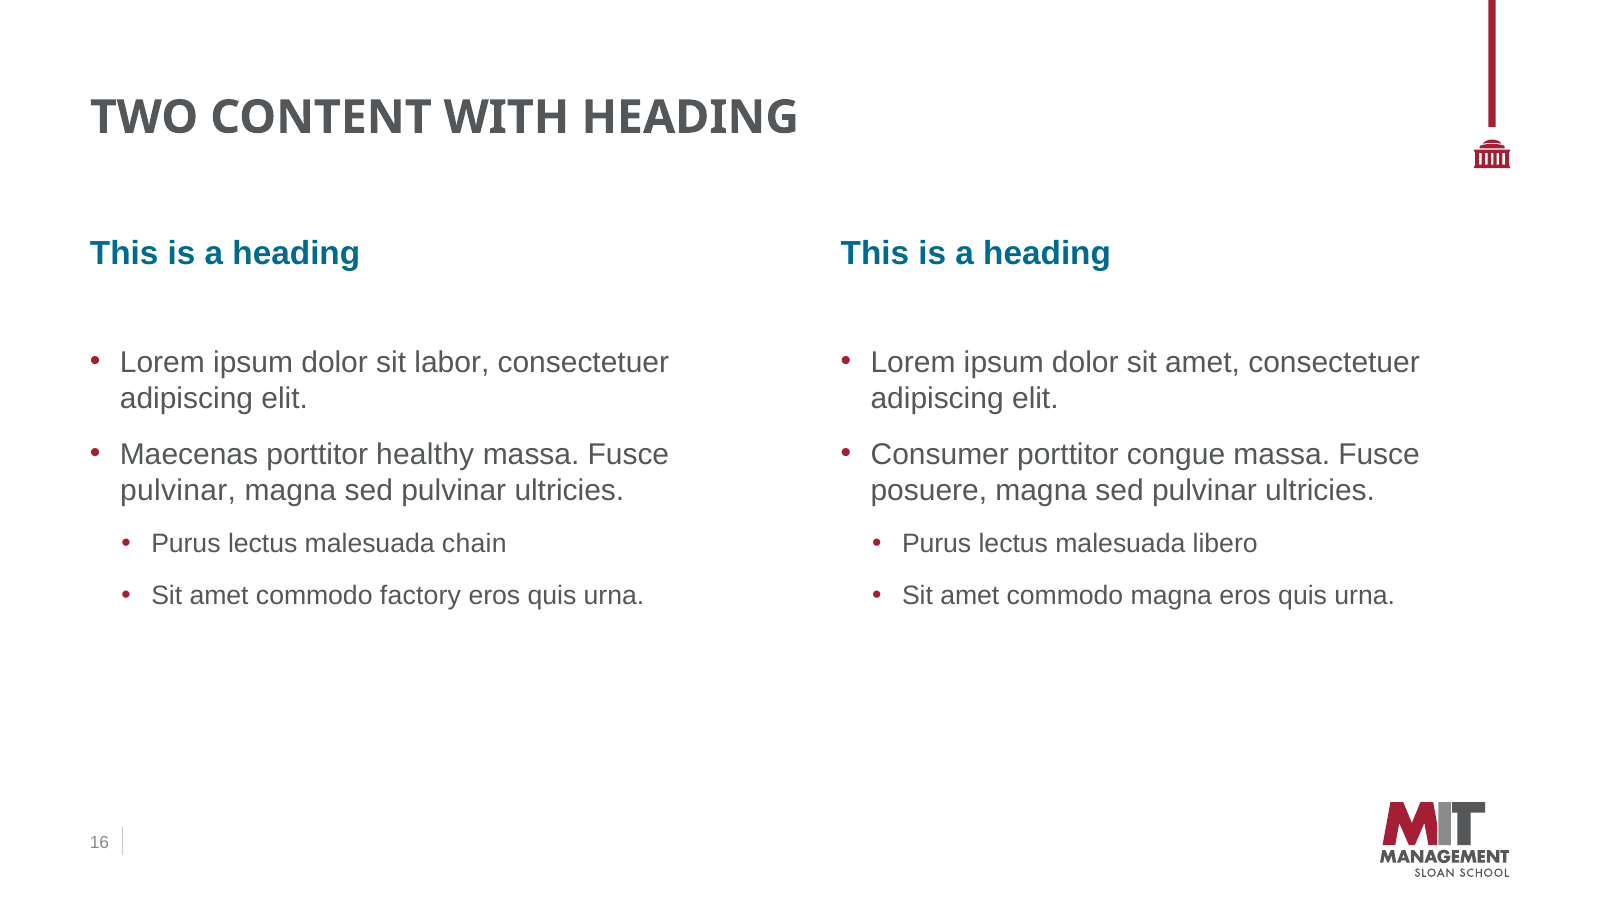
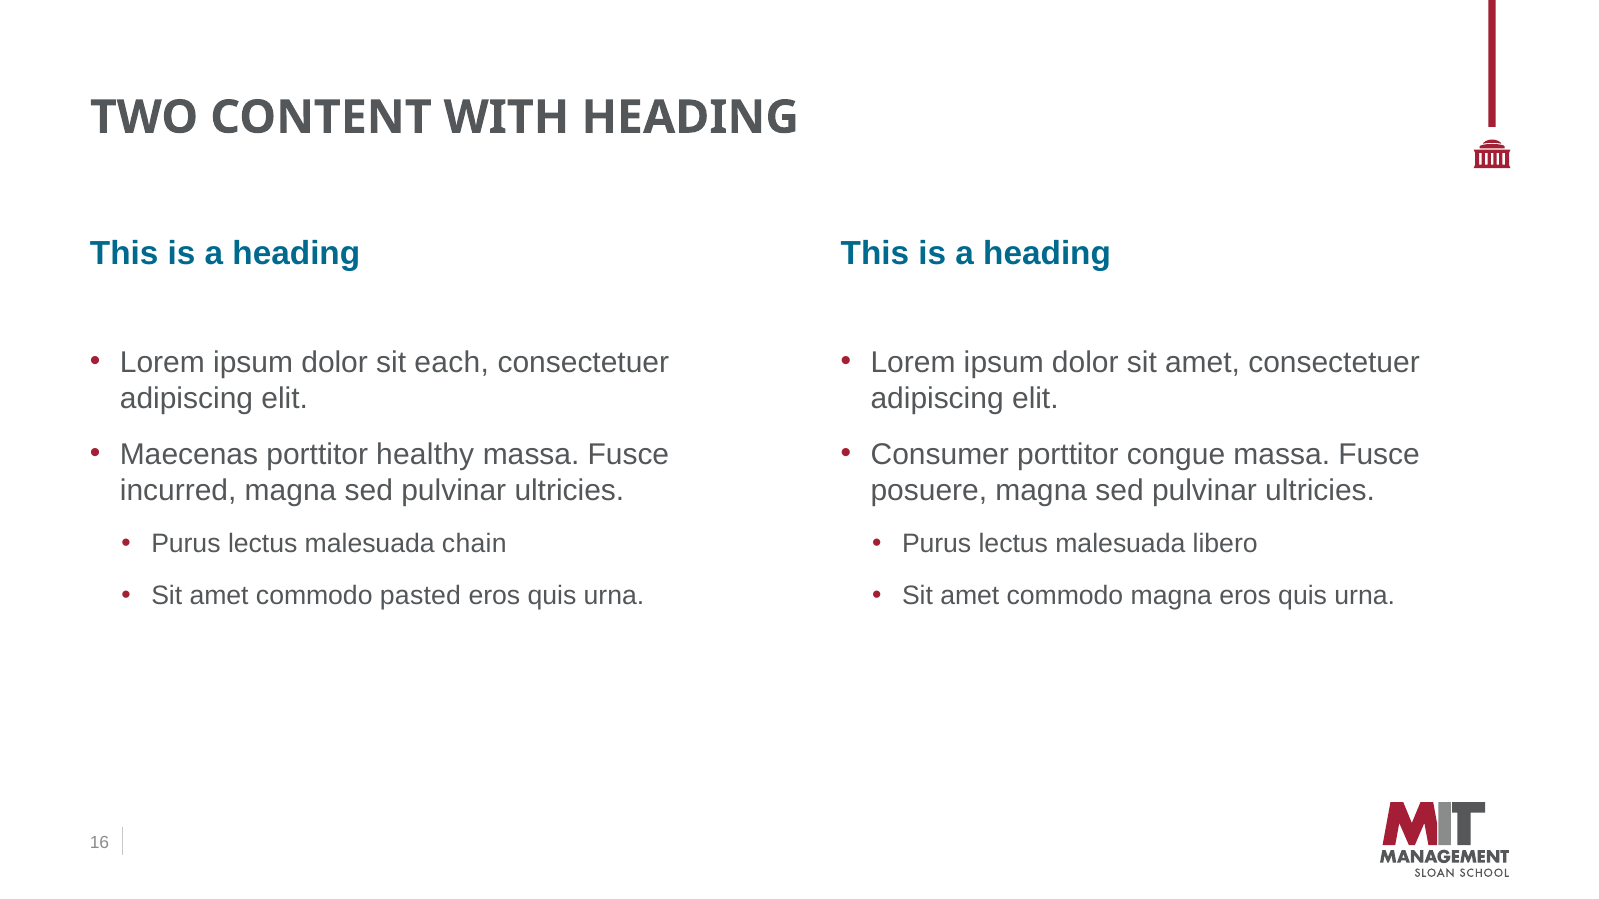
labor: labor -> each (452, 363)
pulvinar: pulvinar -> incurred (178, 490)
factory: factory -> pasted (420, 596)
